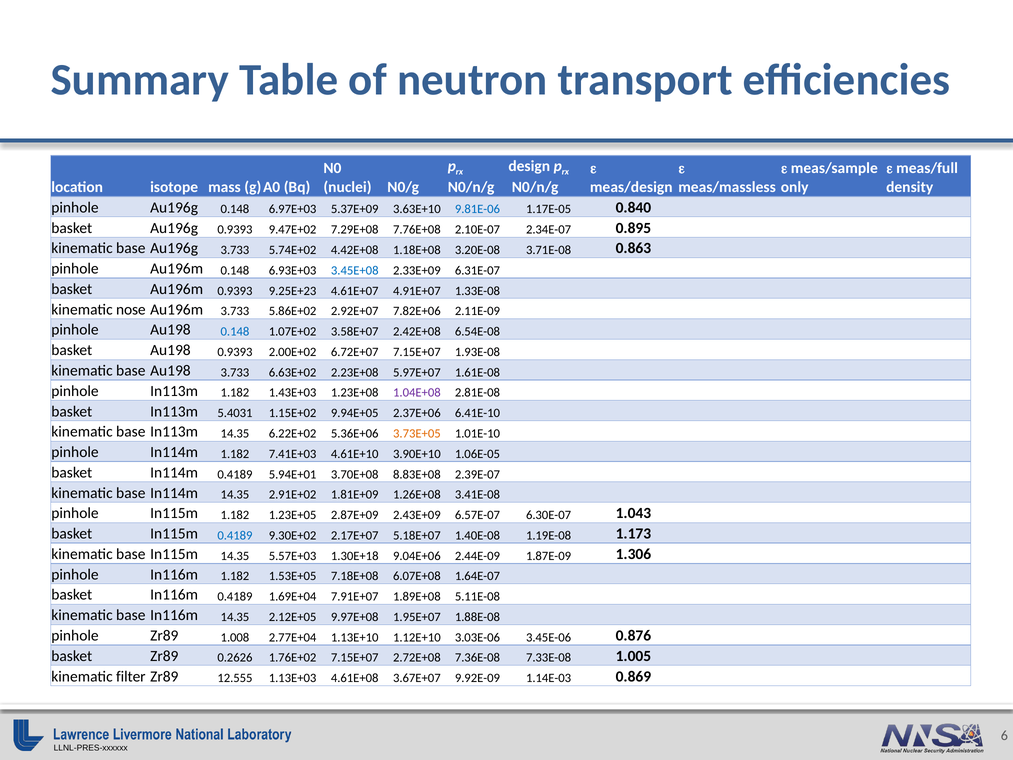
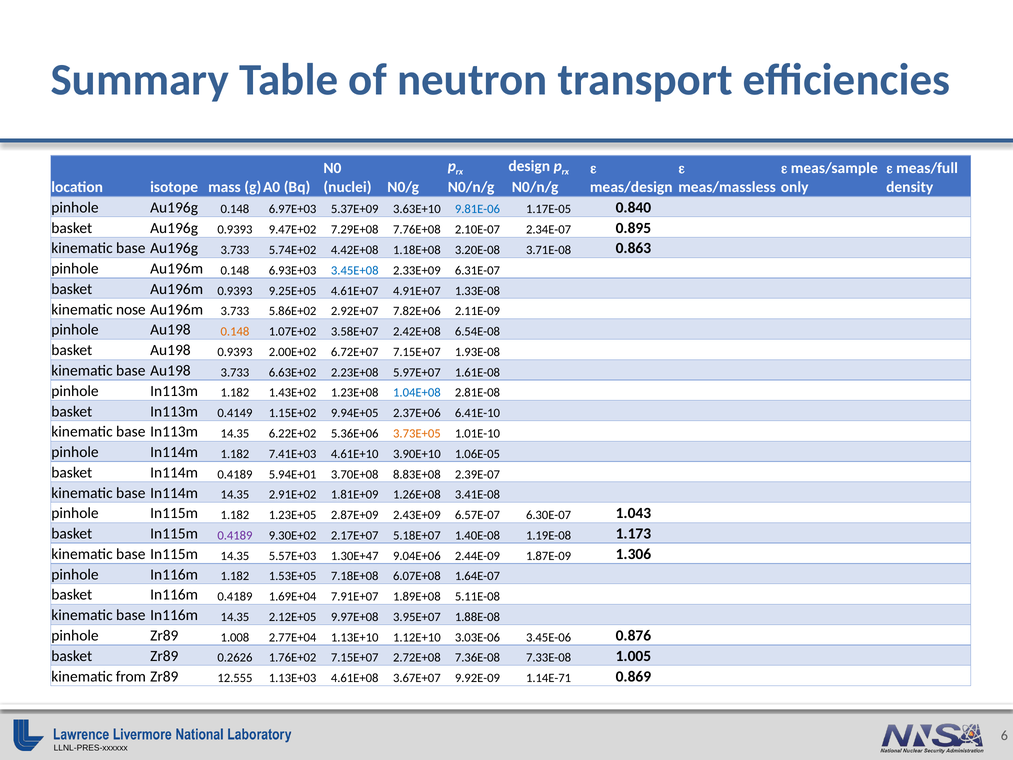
9.25E+23: 9.25E+23 -> 9.25E+05 (293, 291)
0.148 colour: blue -> orange (235, 332)
1.43E+03: 1.43E+03 -> 1.43E+02 (293, 393)
1.04E+08 colour: purple -> blue (417, 393)
5.4031: 5.4031 -> 0.4149 (235, 413)
0.4189 colour: blue -> purple (235, 535)
1.30E+18: 1.30E+18 -> 1.30E+47 (355, 556)
1.95E+07: 1.95E+07 -> 3.95E+07 (417, 617)
filter: filter -> from (131, 676)
1.14E-03: 1.14E-03 -> 1.14E-71 (549, 678)
